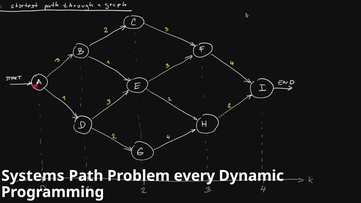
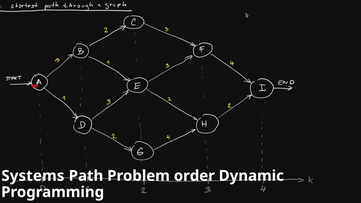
every: every -> order (194, 176)
